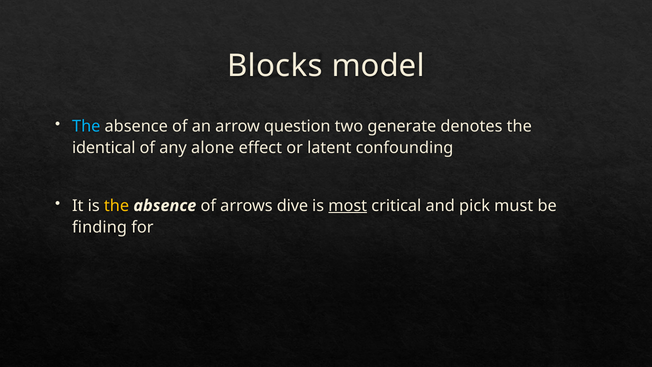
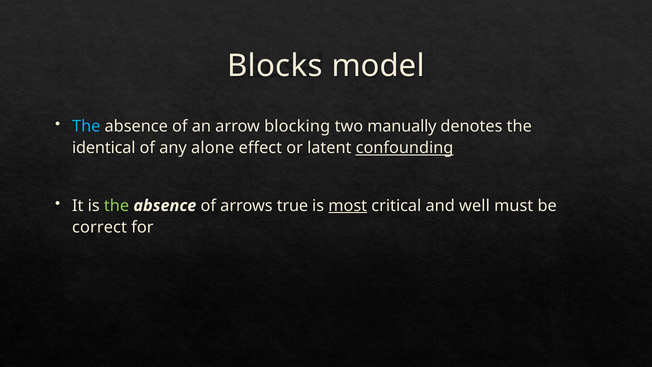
question: question -> blocking (297, 126)
generate: generate -> manually (402, 126)
confounding underline: none -> present (405, 148)
the colour: yellow -> light green (117, 206)
dive: dive -> true (292, 206)
pick: pick -> well (474, 206)
finding: finding -> correct (100, 227)
